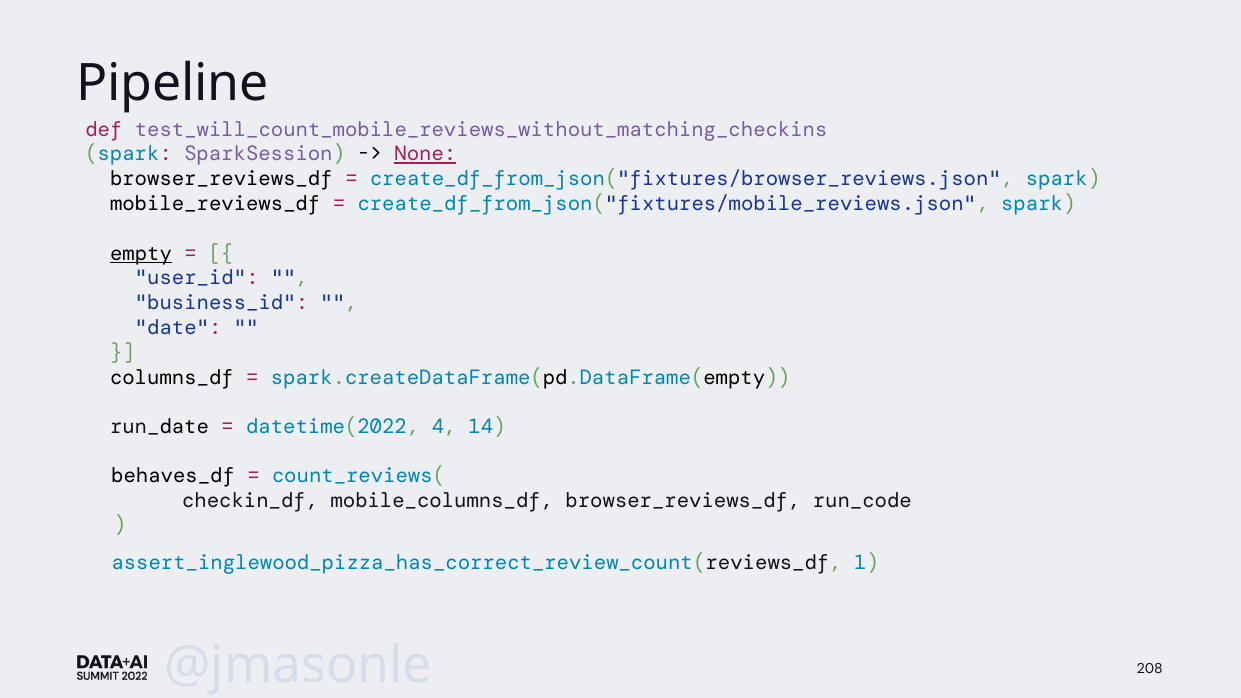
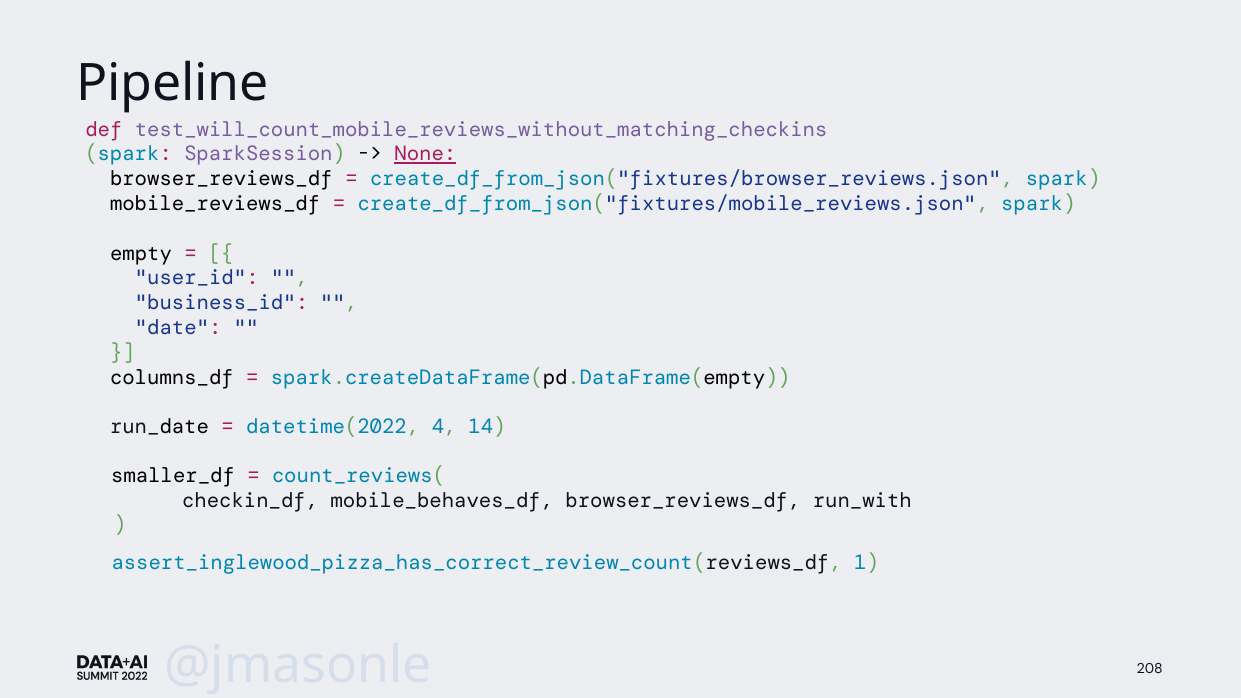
empty underline: present -> none (141, 253)
behaves_df: behaves_df -> smaller_df (173, 476)
mobile_columns_df: mobile_columns_df -> mobile_behaves_df (442, 501)
run_code: run_code -> run_with (862, 501)
